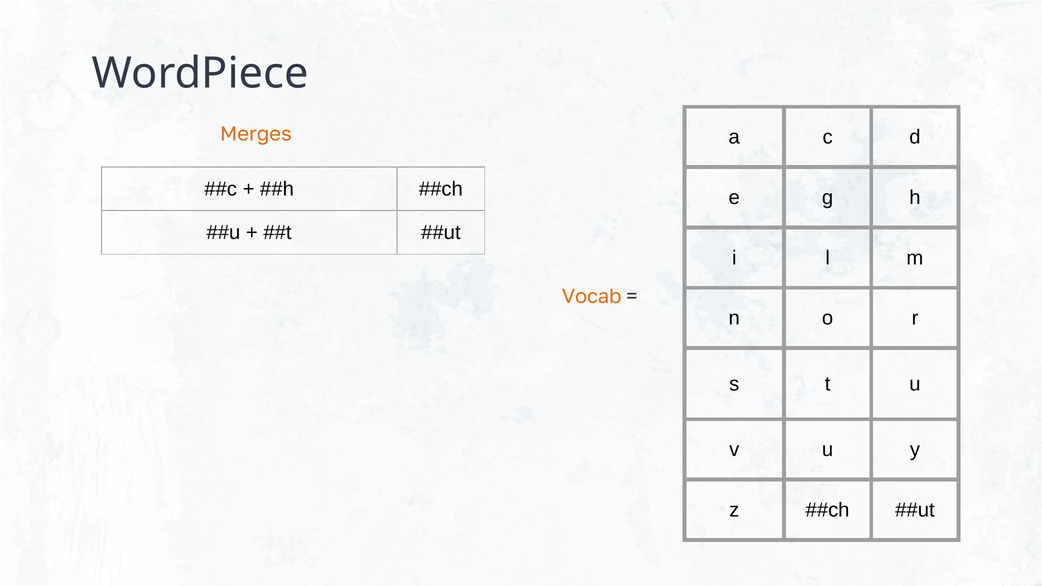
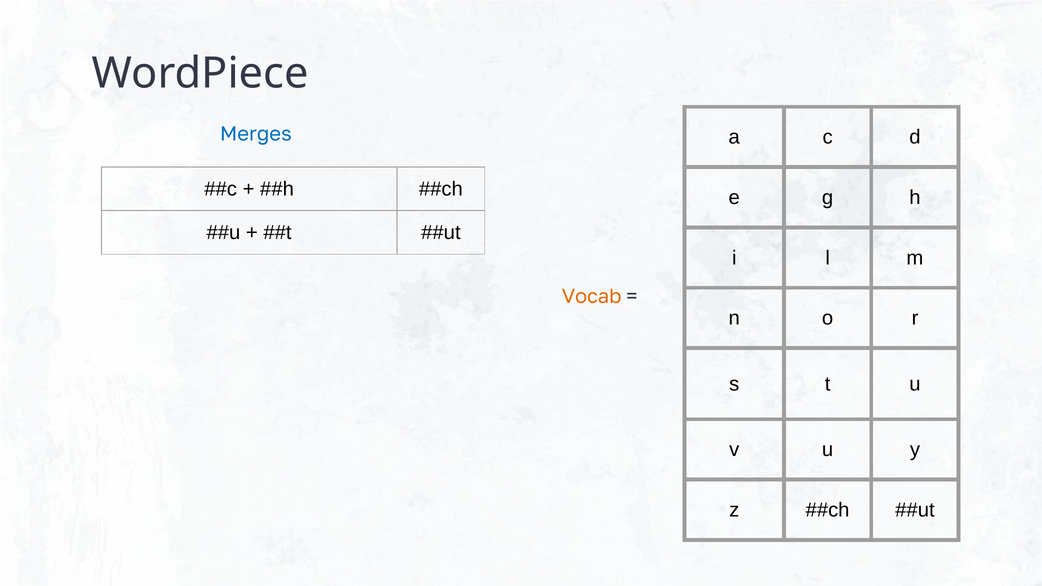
Merges colour: orange -> blue (256, 134)
